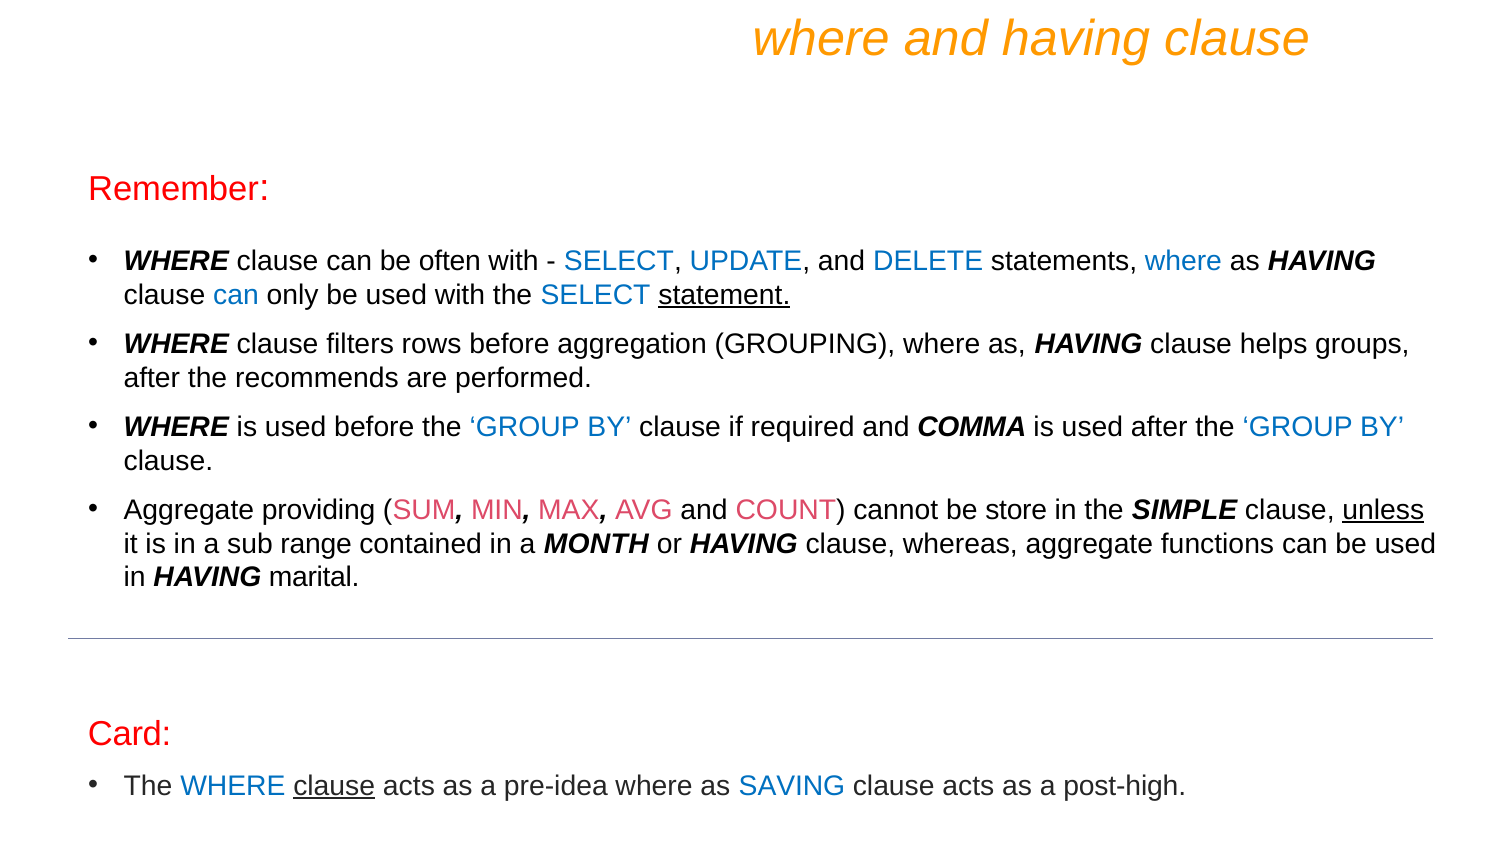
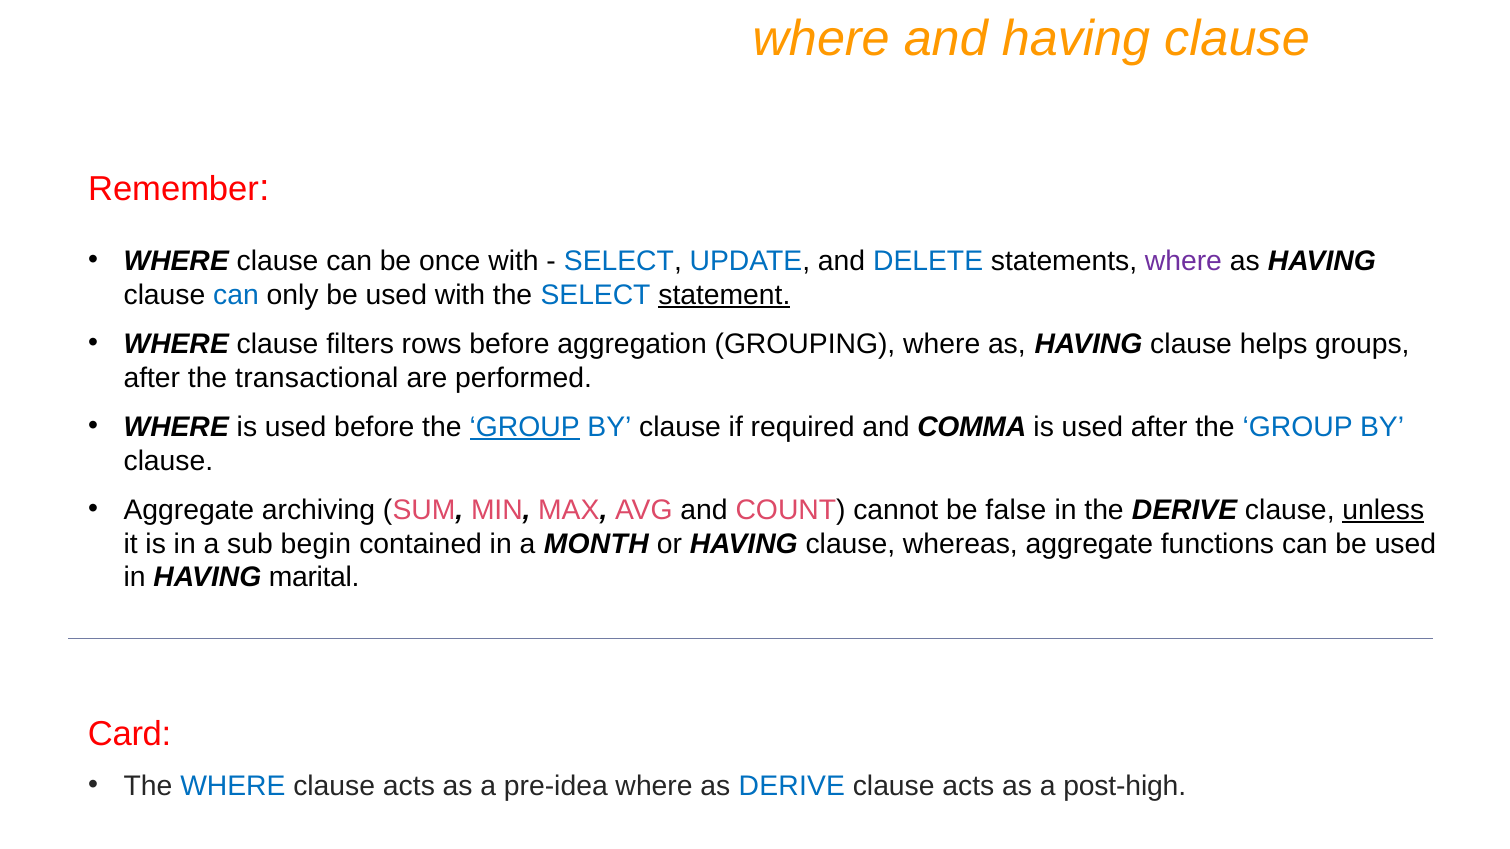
often: often -> once (450, 261)
where colour: blue -> purple (1183, 261)
recommends: recommends -> transactional (317, 378)
GROUP underline: none -> present (525, 427)
providing: providing -> archiving (319, 510)
store: store -> false (1016, 510)
the SIMPLE: SIMPLE -> DERIVE (1185, 510)
range: range -> begin (316, 544)
clause underline: present -> none (334, 786)
as SAVING: SAVING -> DERIVE (792, 786)
